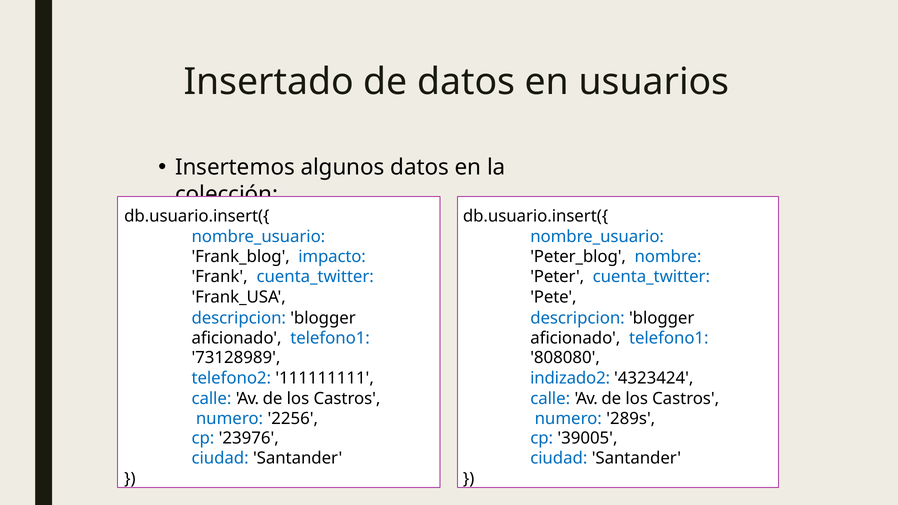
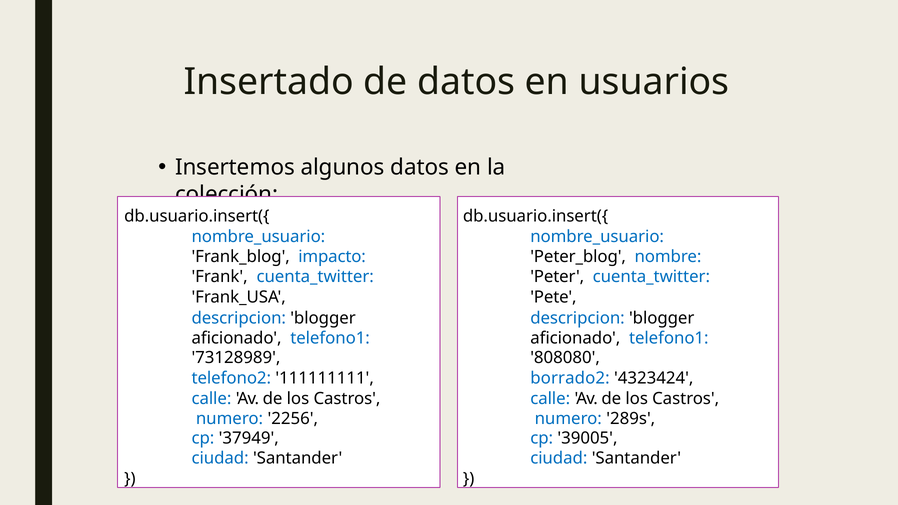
indizado2: indizado2 -> borrado2 (570, 378)
23976: 23976 -> 37949 (249, 438)
